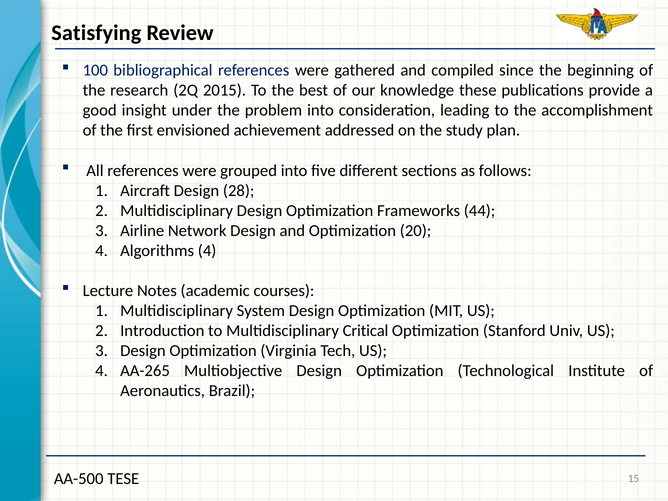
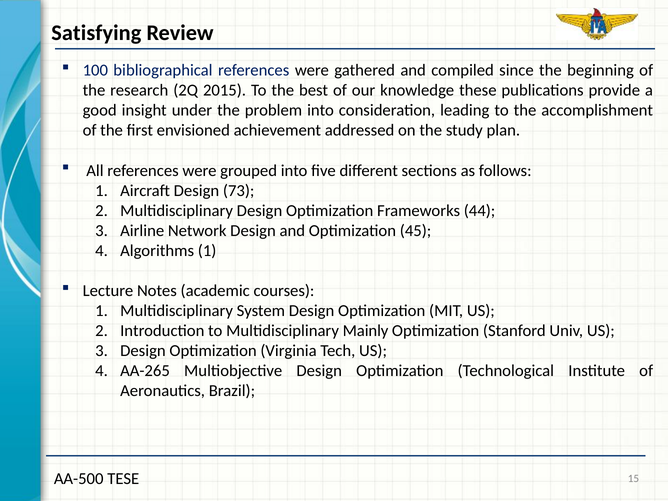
28: 28 -> 73 (239, 191)
20: 20 -> 45 (416, 231)
Algorithms 4: 4 -> 1 (207, 251)
Critical: Critical -> Mainly (366, 331)
